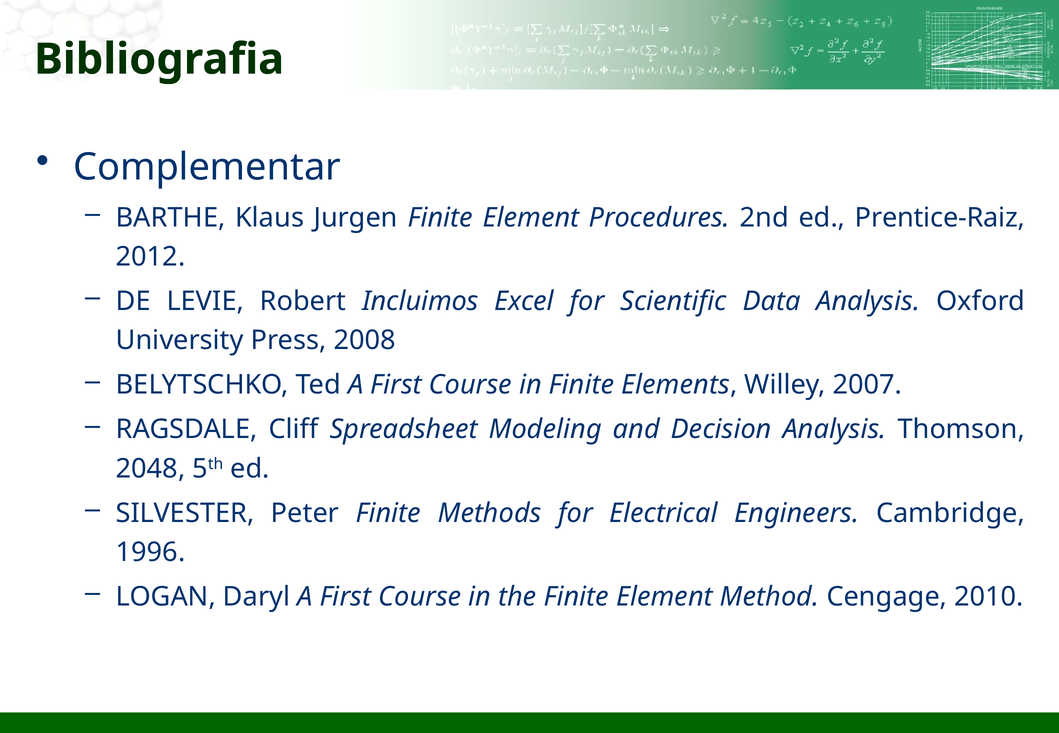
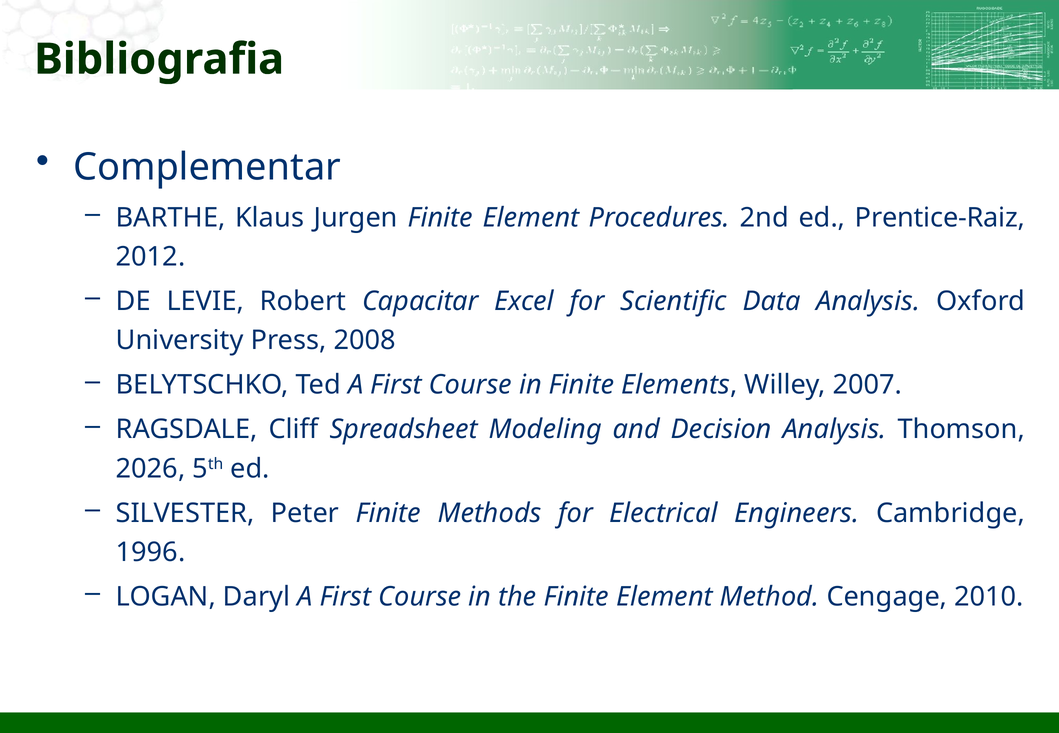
Incluimos: Incluimos -> Capacitar (420, 301)
2048: 2048 -> 2026 (151, 469)
